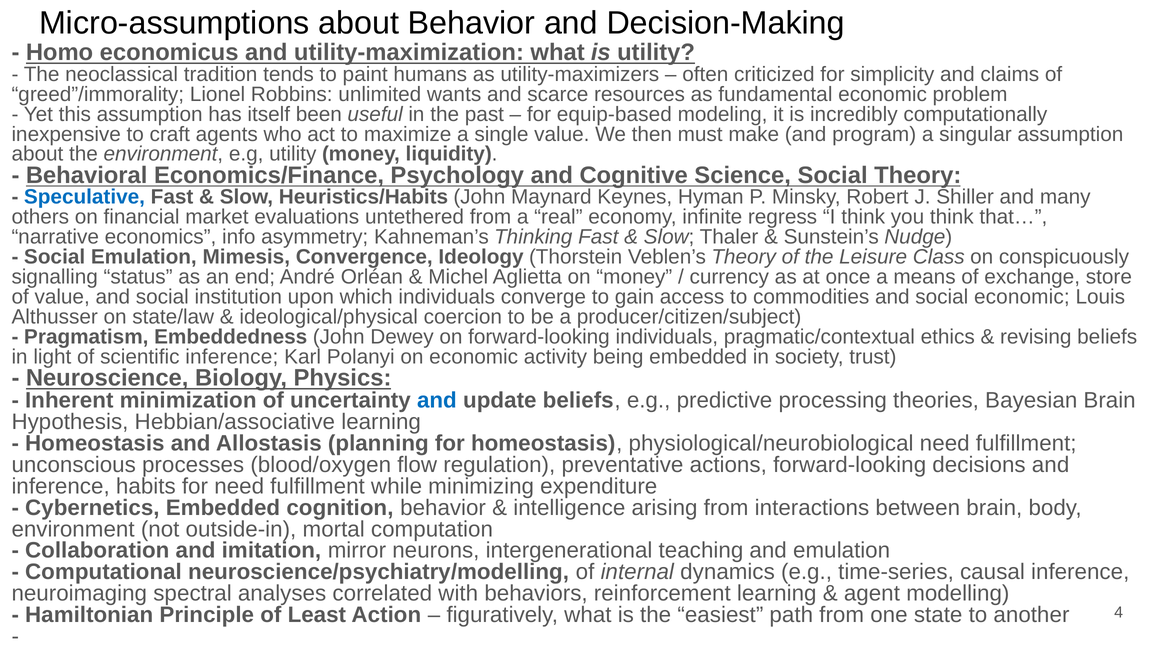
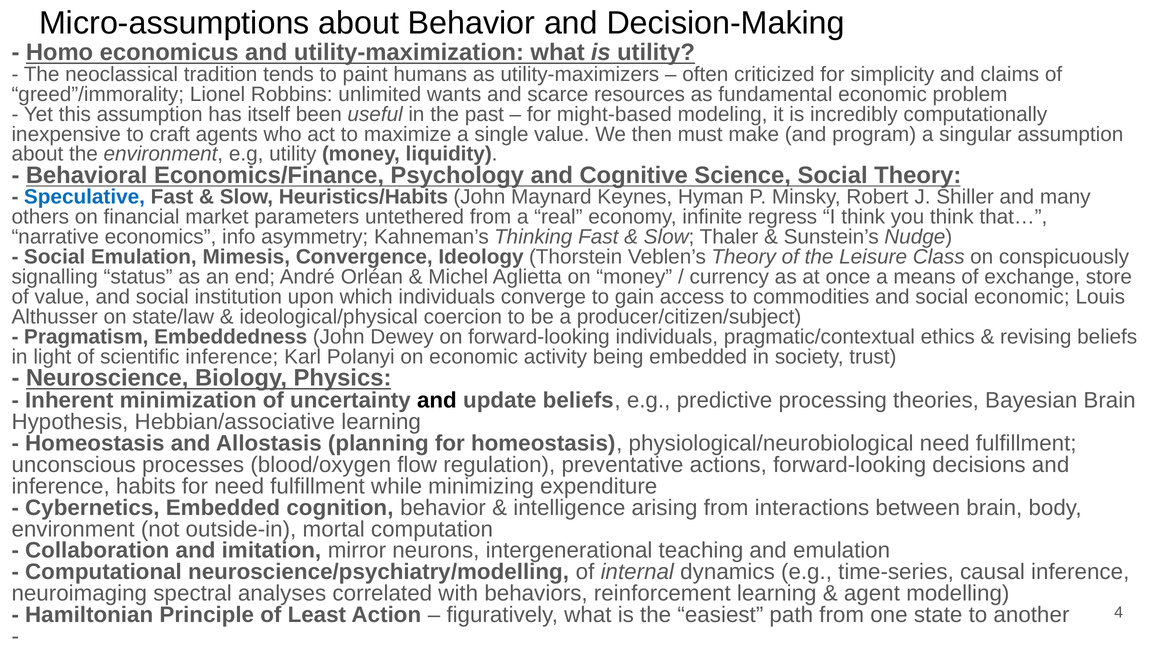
equip-based: equip-based -> might-based (614, 114)
evaluations: evaluations -> parameters (307, 217)
and colour: blue -> black (437, 400)
